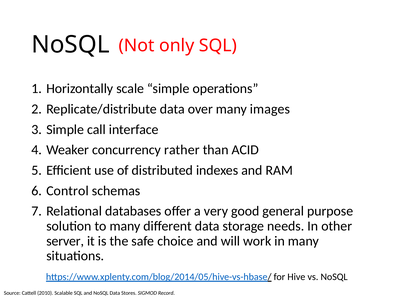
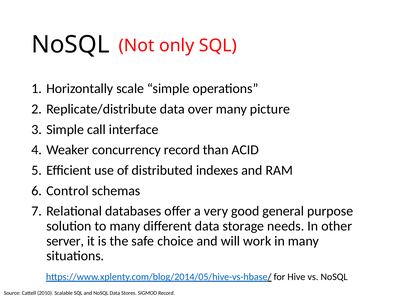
images: images -> picture (270, 109)
concurrency rather: rather -> record (182, 150)
